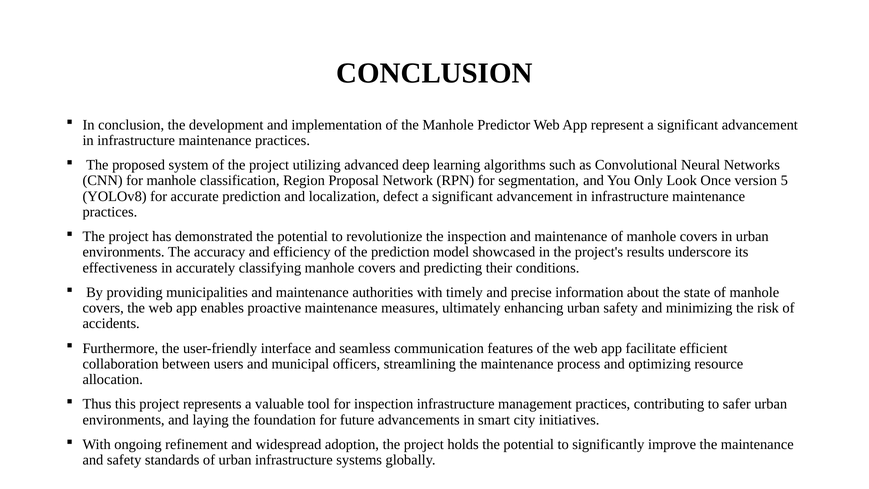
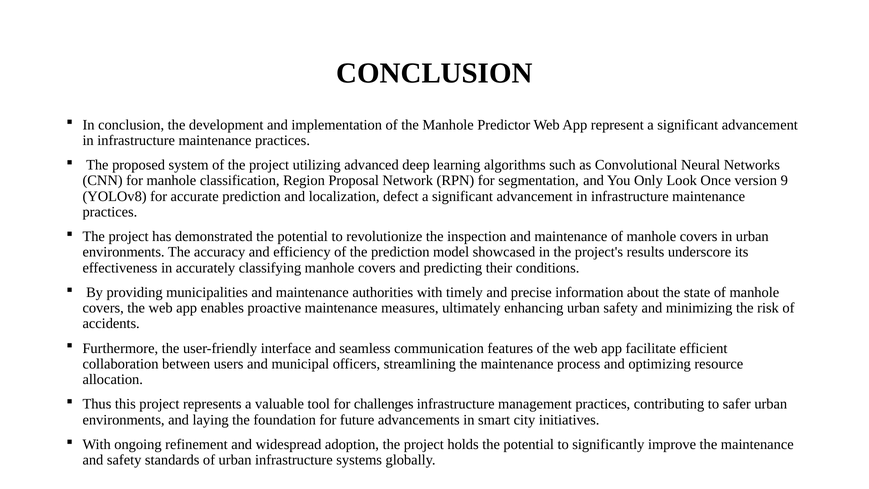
5: 5 -> 9 (784, 181)
for inspection: inspection -> challenges (384, 404)
